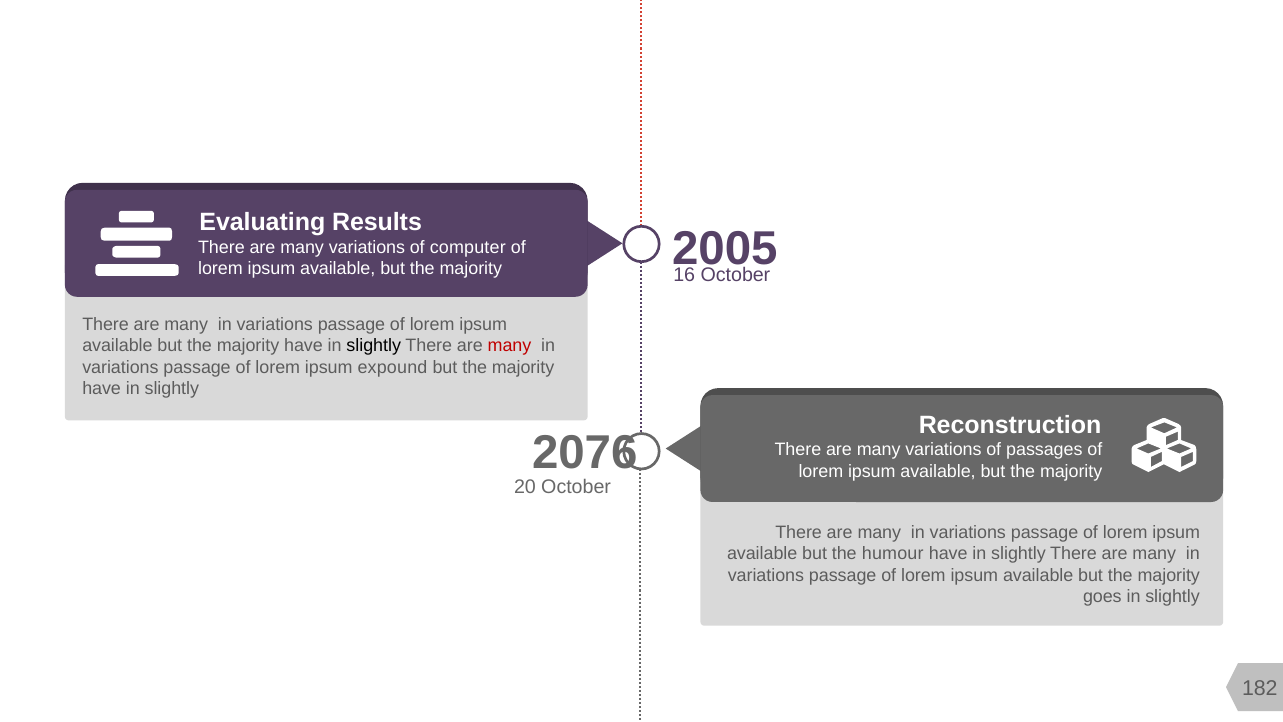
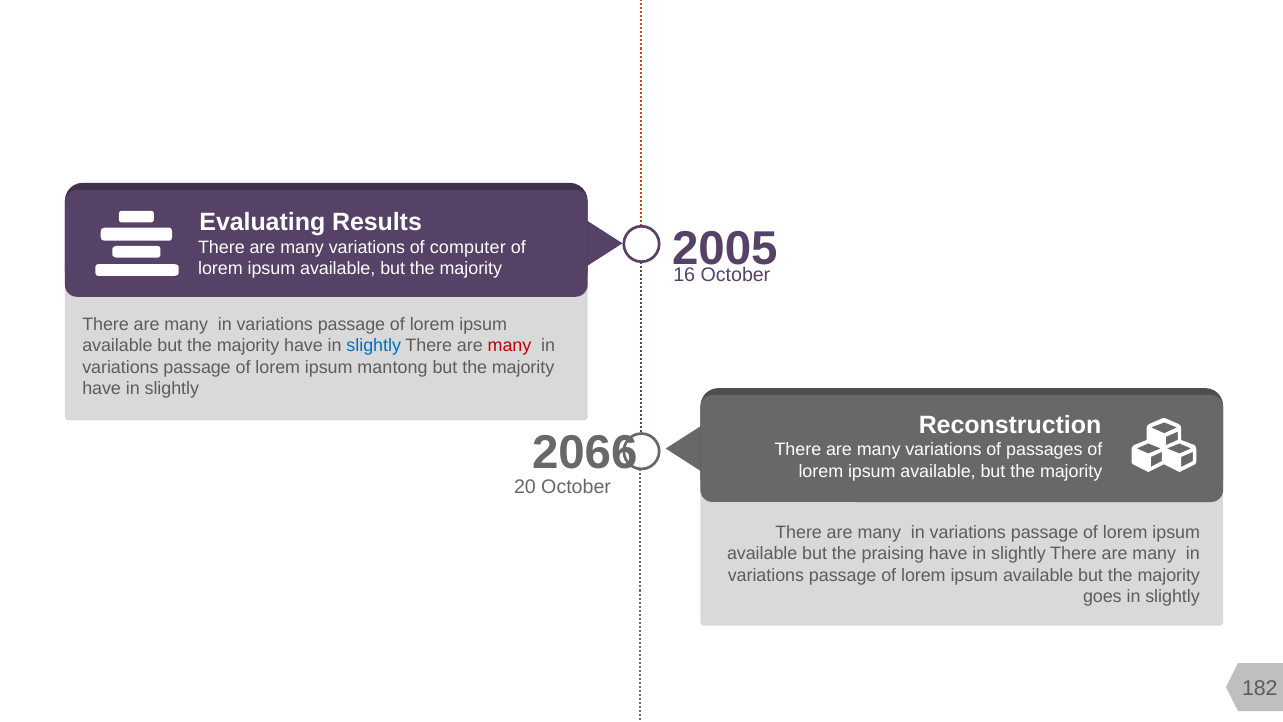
slightly colour: black -> blue (374, 346)
expound: expound -> mantong (393, 367)
2076: 2076 -> 2066 (585, 453)
humour: humour -> praising (893, 554)
